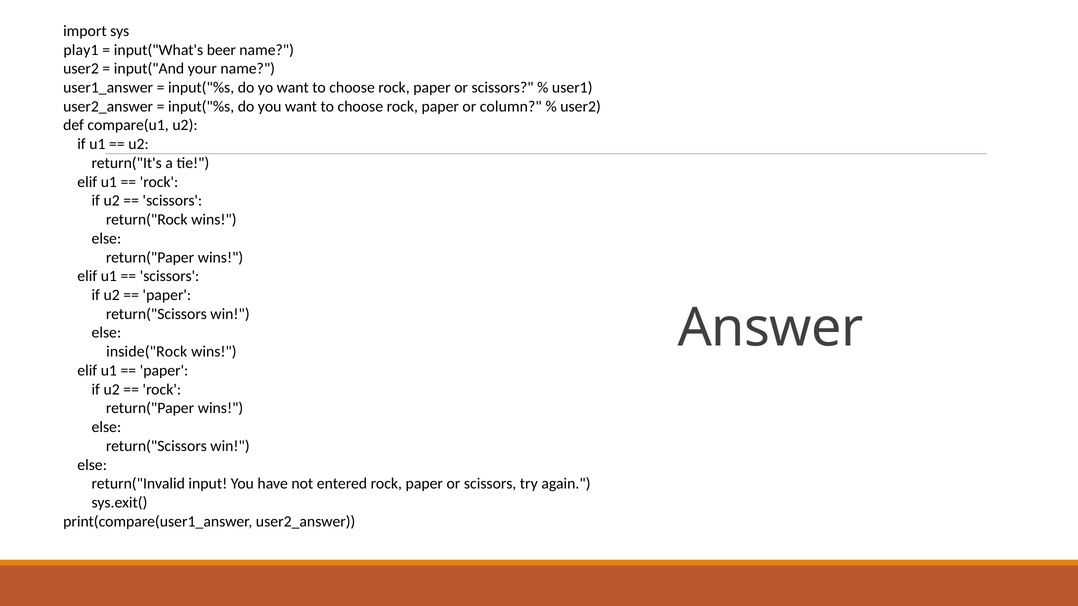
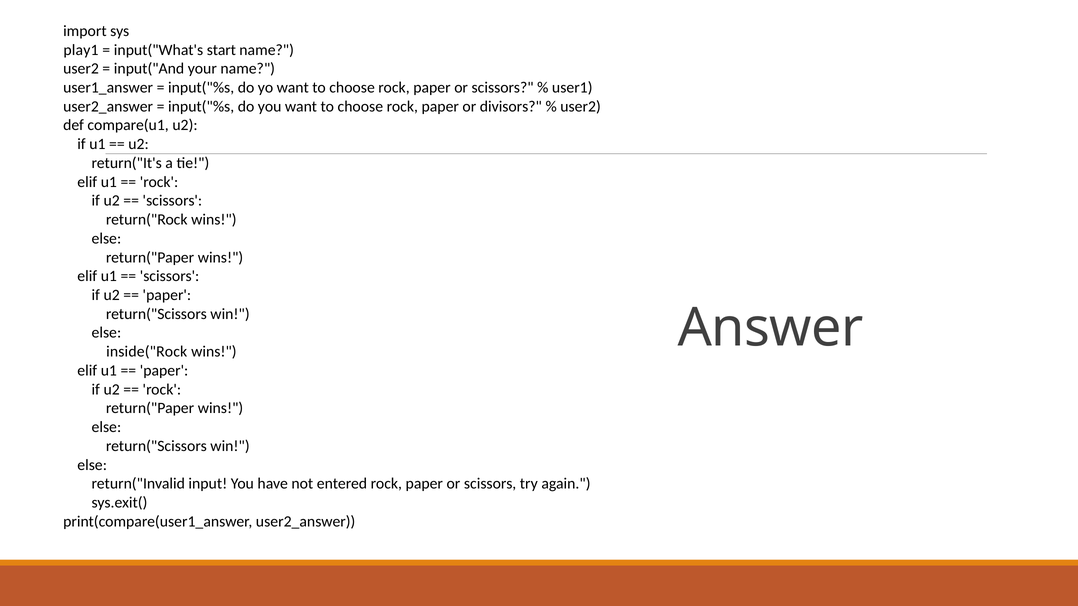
beer: beer -> start (221, 50)
column: column -> divisors (511, 106)
